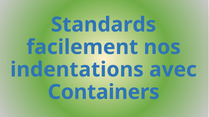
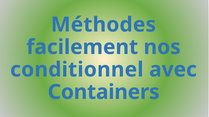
Standards: Standards -> Méthodes (103, 25)
indentations: indentations -> conditionnel (77, 70)
